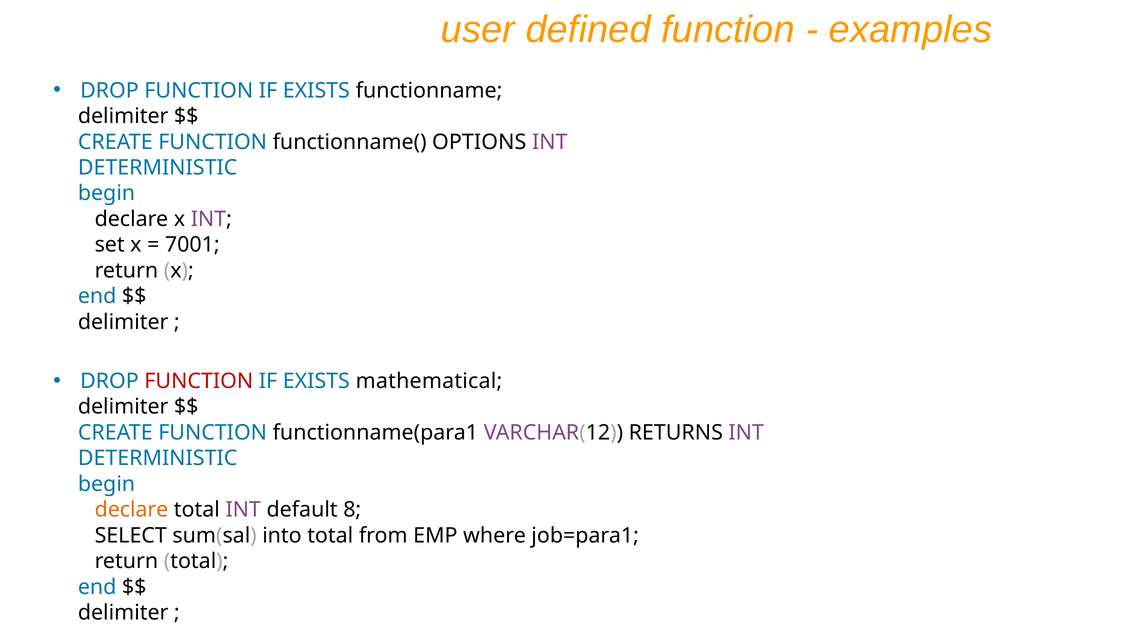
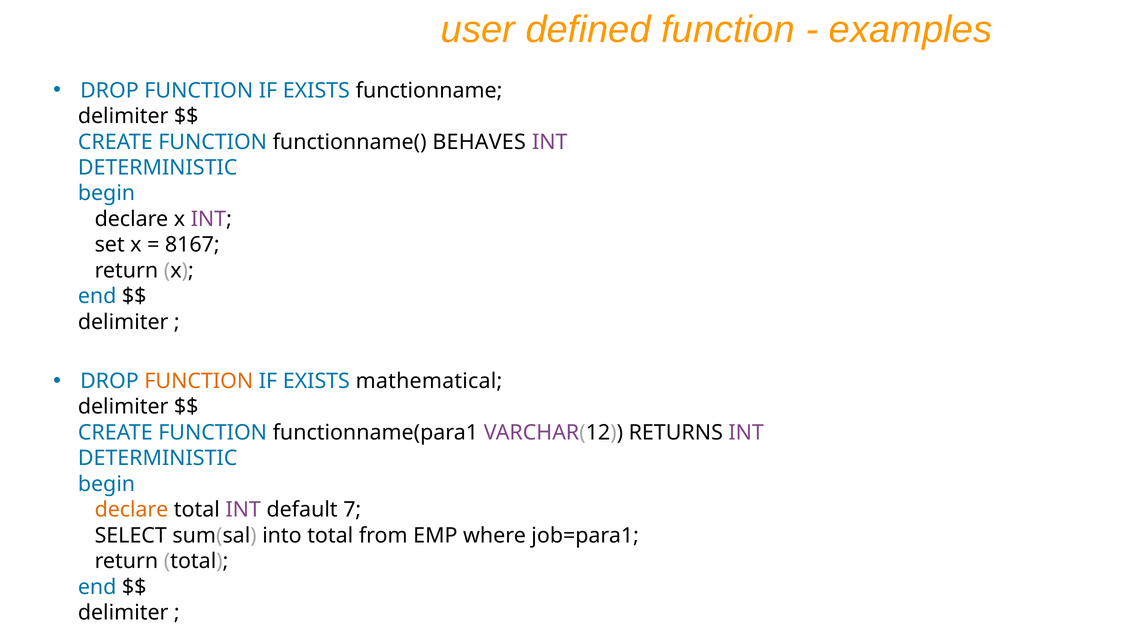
OPTIONS: OPTIONS -> BEHAVES (479, 142)
7001: 7001 -> 8167 (192, 245)
FUNCTION colour: red -> orange (199, 381)
8: 8 -> 7 (352, 510)
